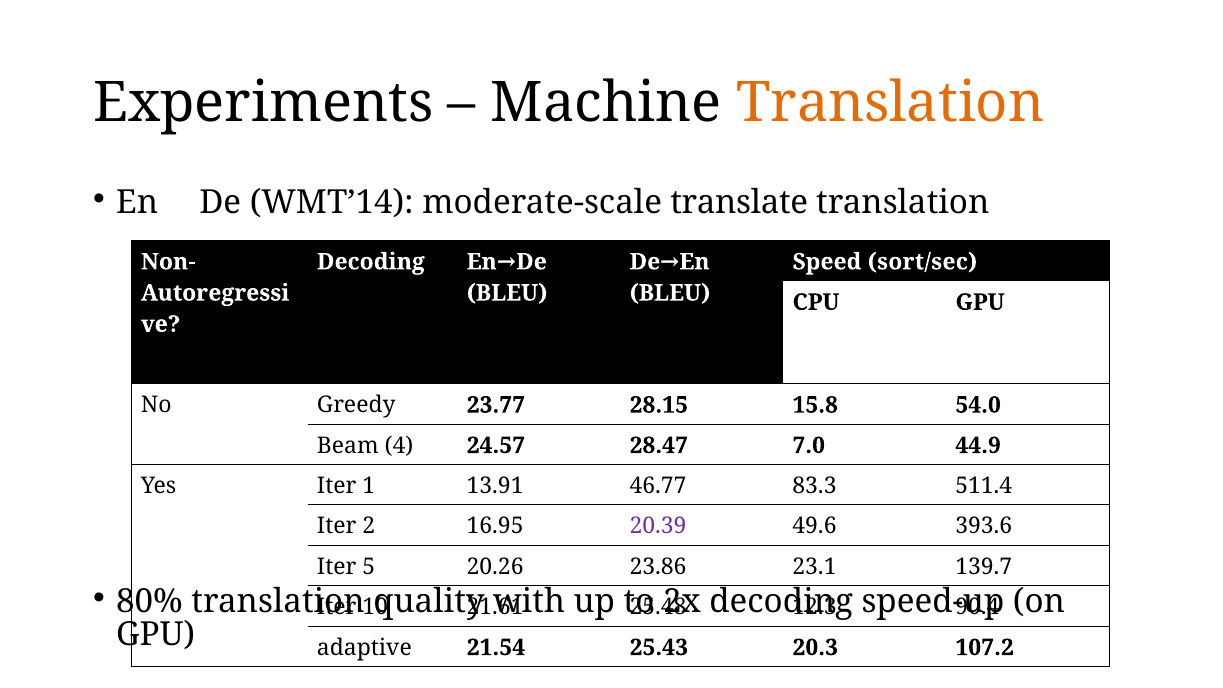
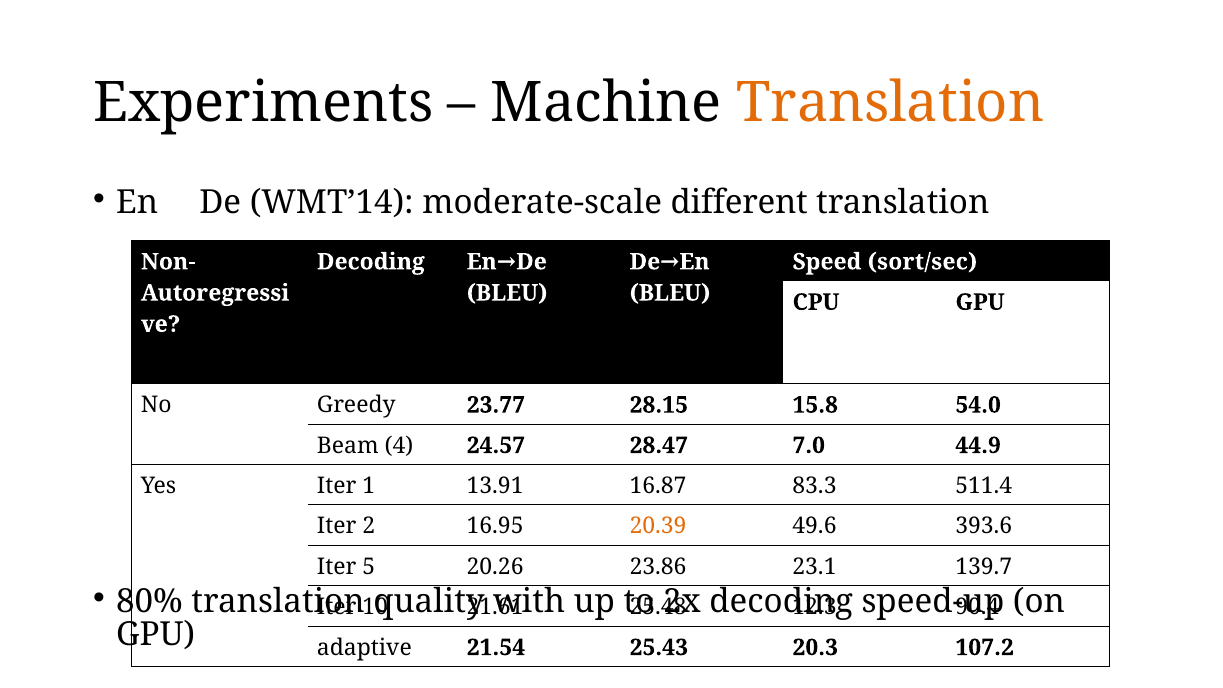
translate: translate -> different (739, 203)
46.77: 46.77 -> 16.87 (658, 486)
20.39 colour: purple -> orange (658, 526)
